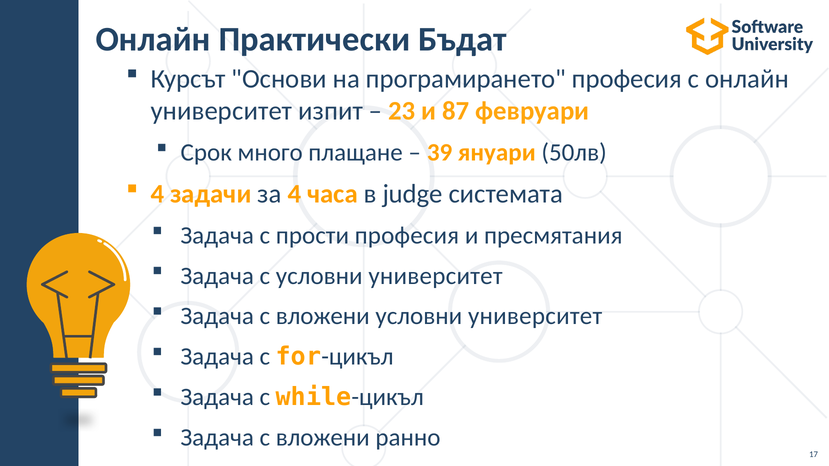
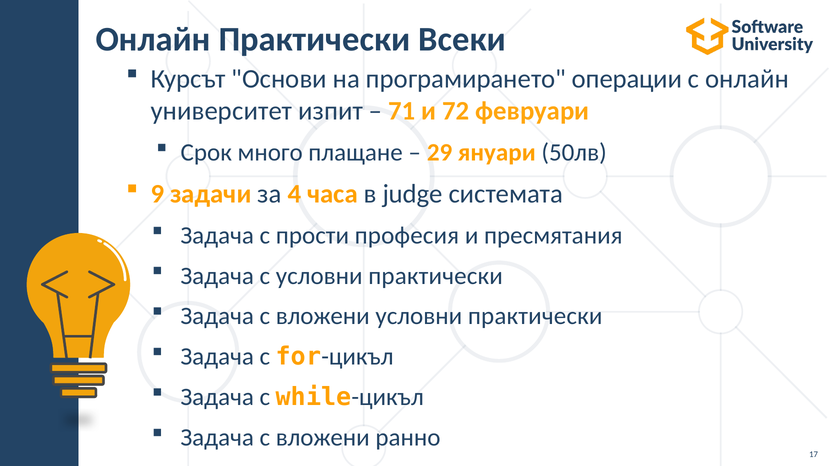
Бъдат: Бъдат -> Всеки (462, 39)
програмирането професия: професия -> операции (627, 79)
23: 23 -> 71 (402, 111)
87: 87 -> 72 (456, 111)
39: 39 -> 29 (440, 153)
4: 4 -> 9 (157, 194)
с условни университет: университет -> практически (436, 276)
вложени условни университет: университет -> практически (535, 316)
